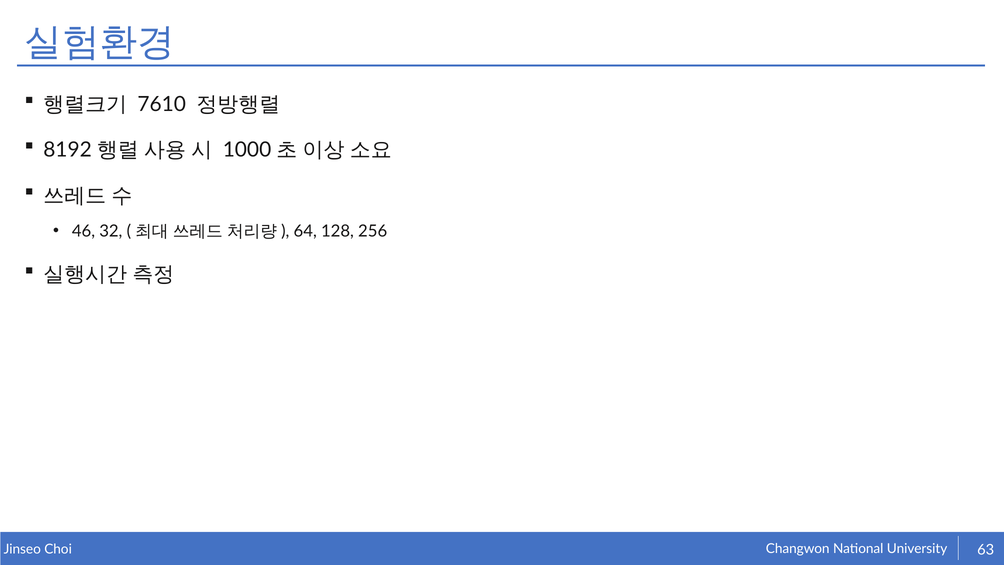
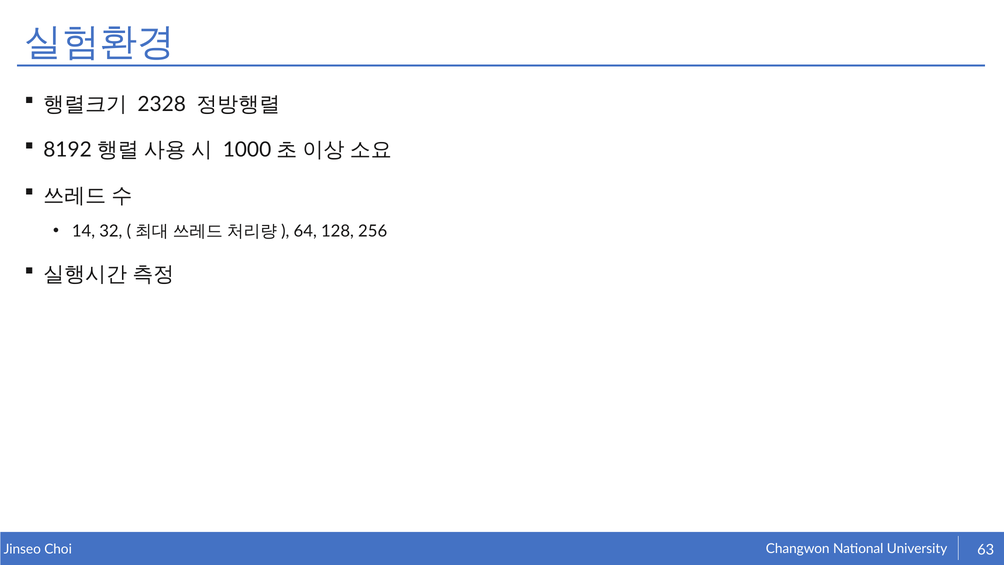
7610: 7610 -> 2328 (162, 104)
46: 46 -> 14 (83, 231)
